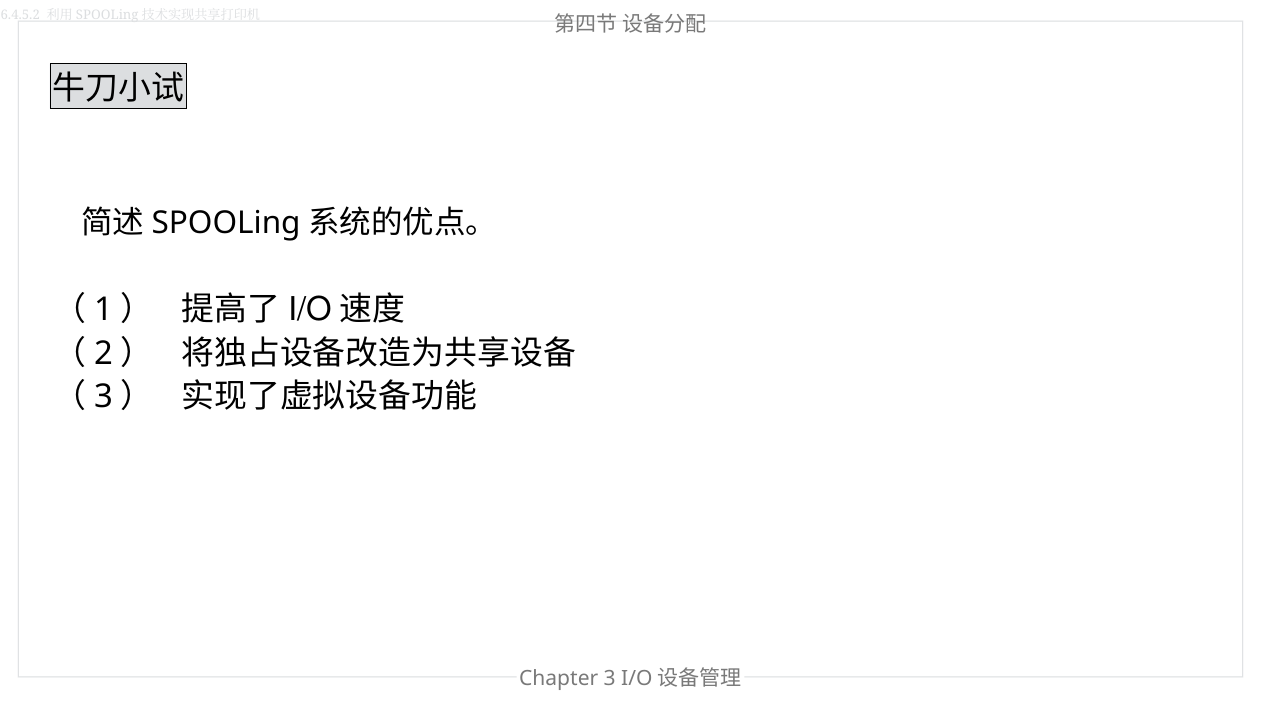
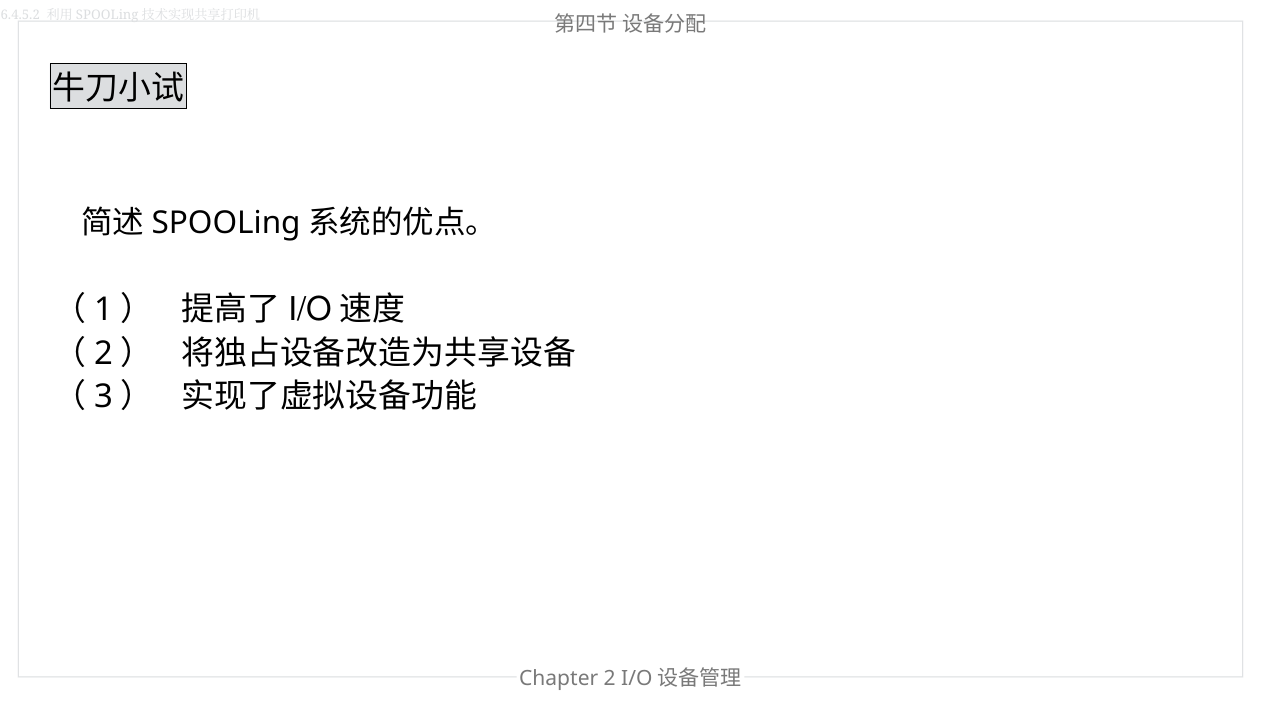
Chapter 3: 3 -> 2 (610, 679)
